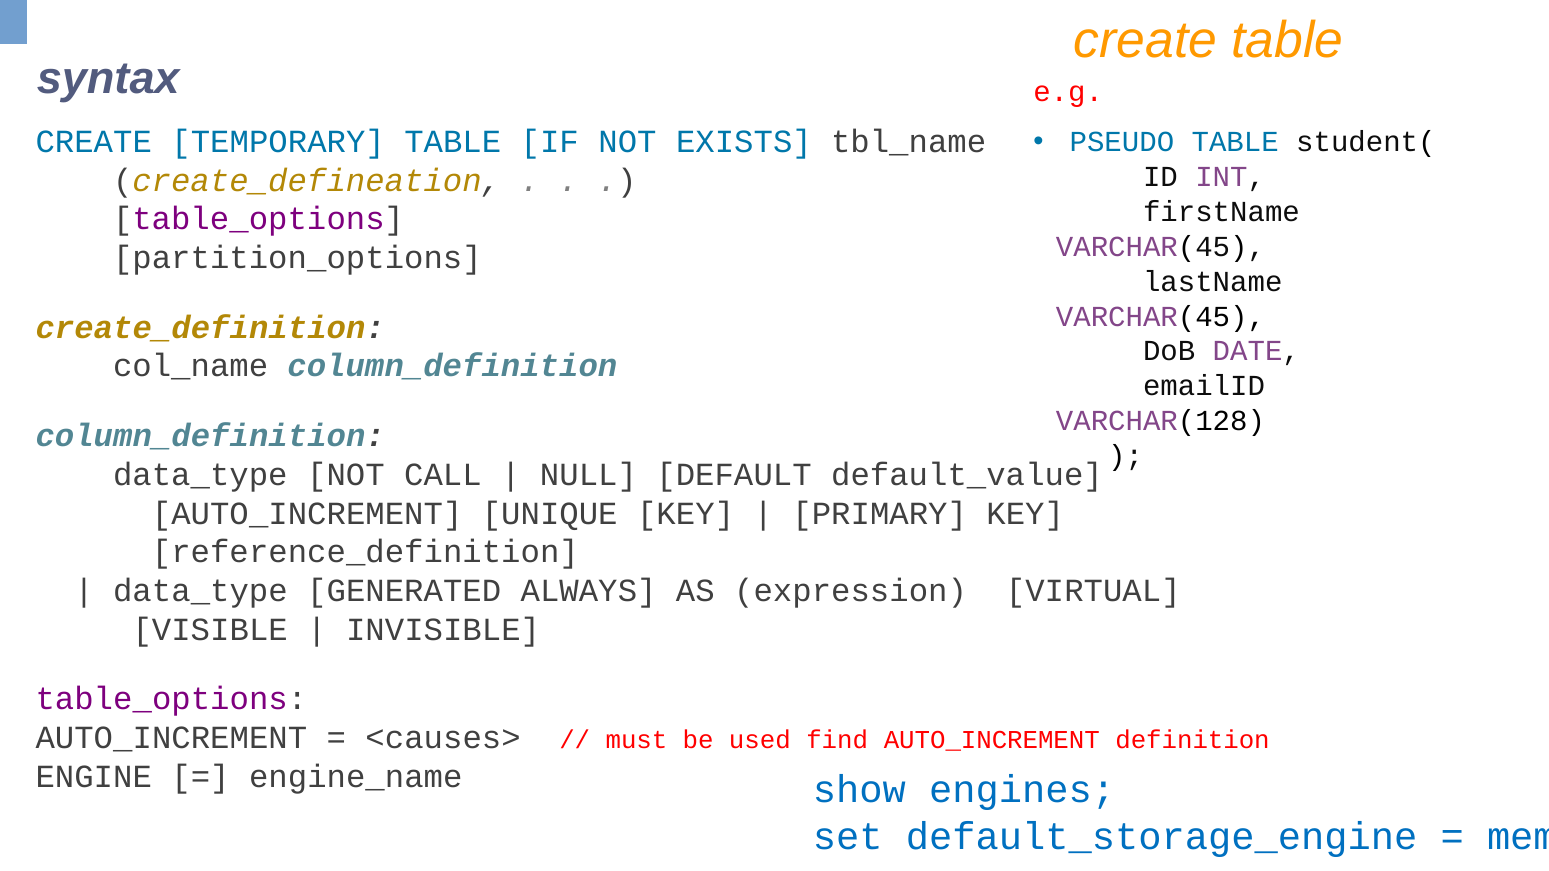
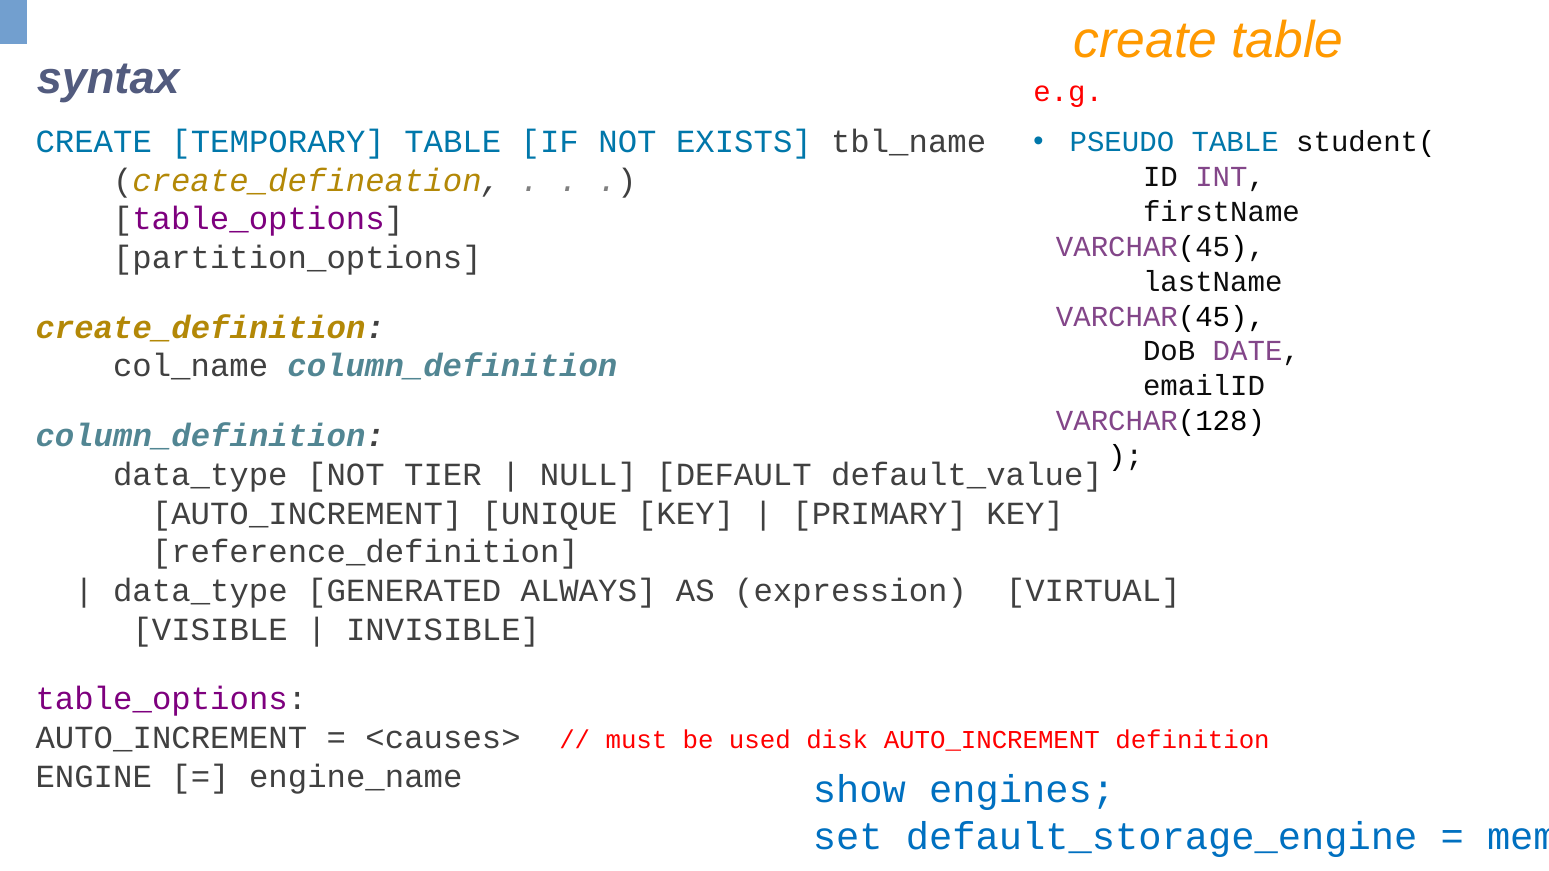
CALL: CALL -> TIER (443, 475)
find: find -> disk (837, 740)
